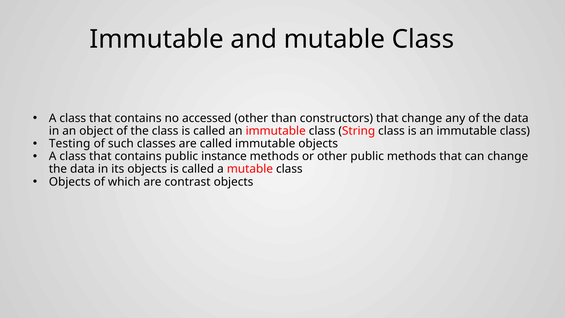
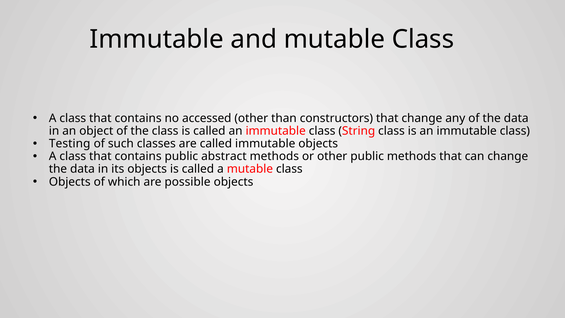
instance: instance -> abstract (224, 156)
contrast: contrast -> possible (188, 182)
